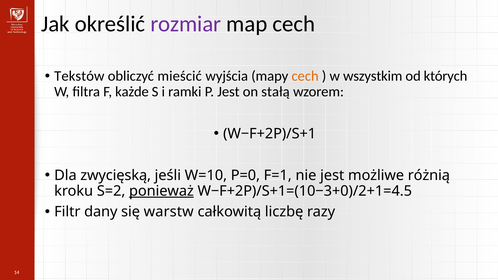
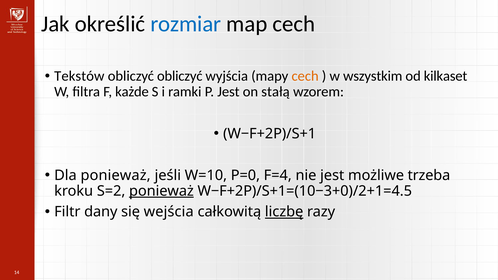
rozmiar colour: purple -> blue (186, 24)
obliczyć mieścić: mieścić -> obliczyć (180, 76)
których: których -> kilkaset (446, 76)
Dla zwycięską: zwycięską -> ponieważ (116, 175)
F=1: F=1 -> F=4 (278, 175)
różnią: różnią -> trzeba (429, 175)
warstw: warstw -> wejścia (169, 212)
liczbę underline: none -> present (284, 212)
